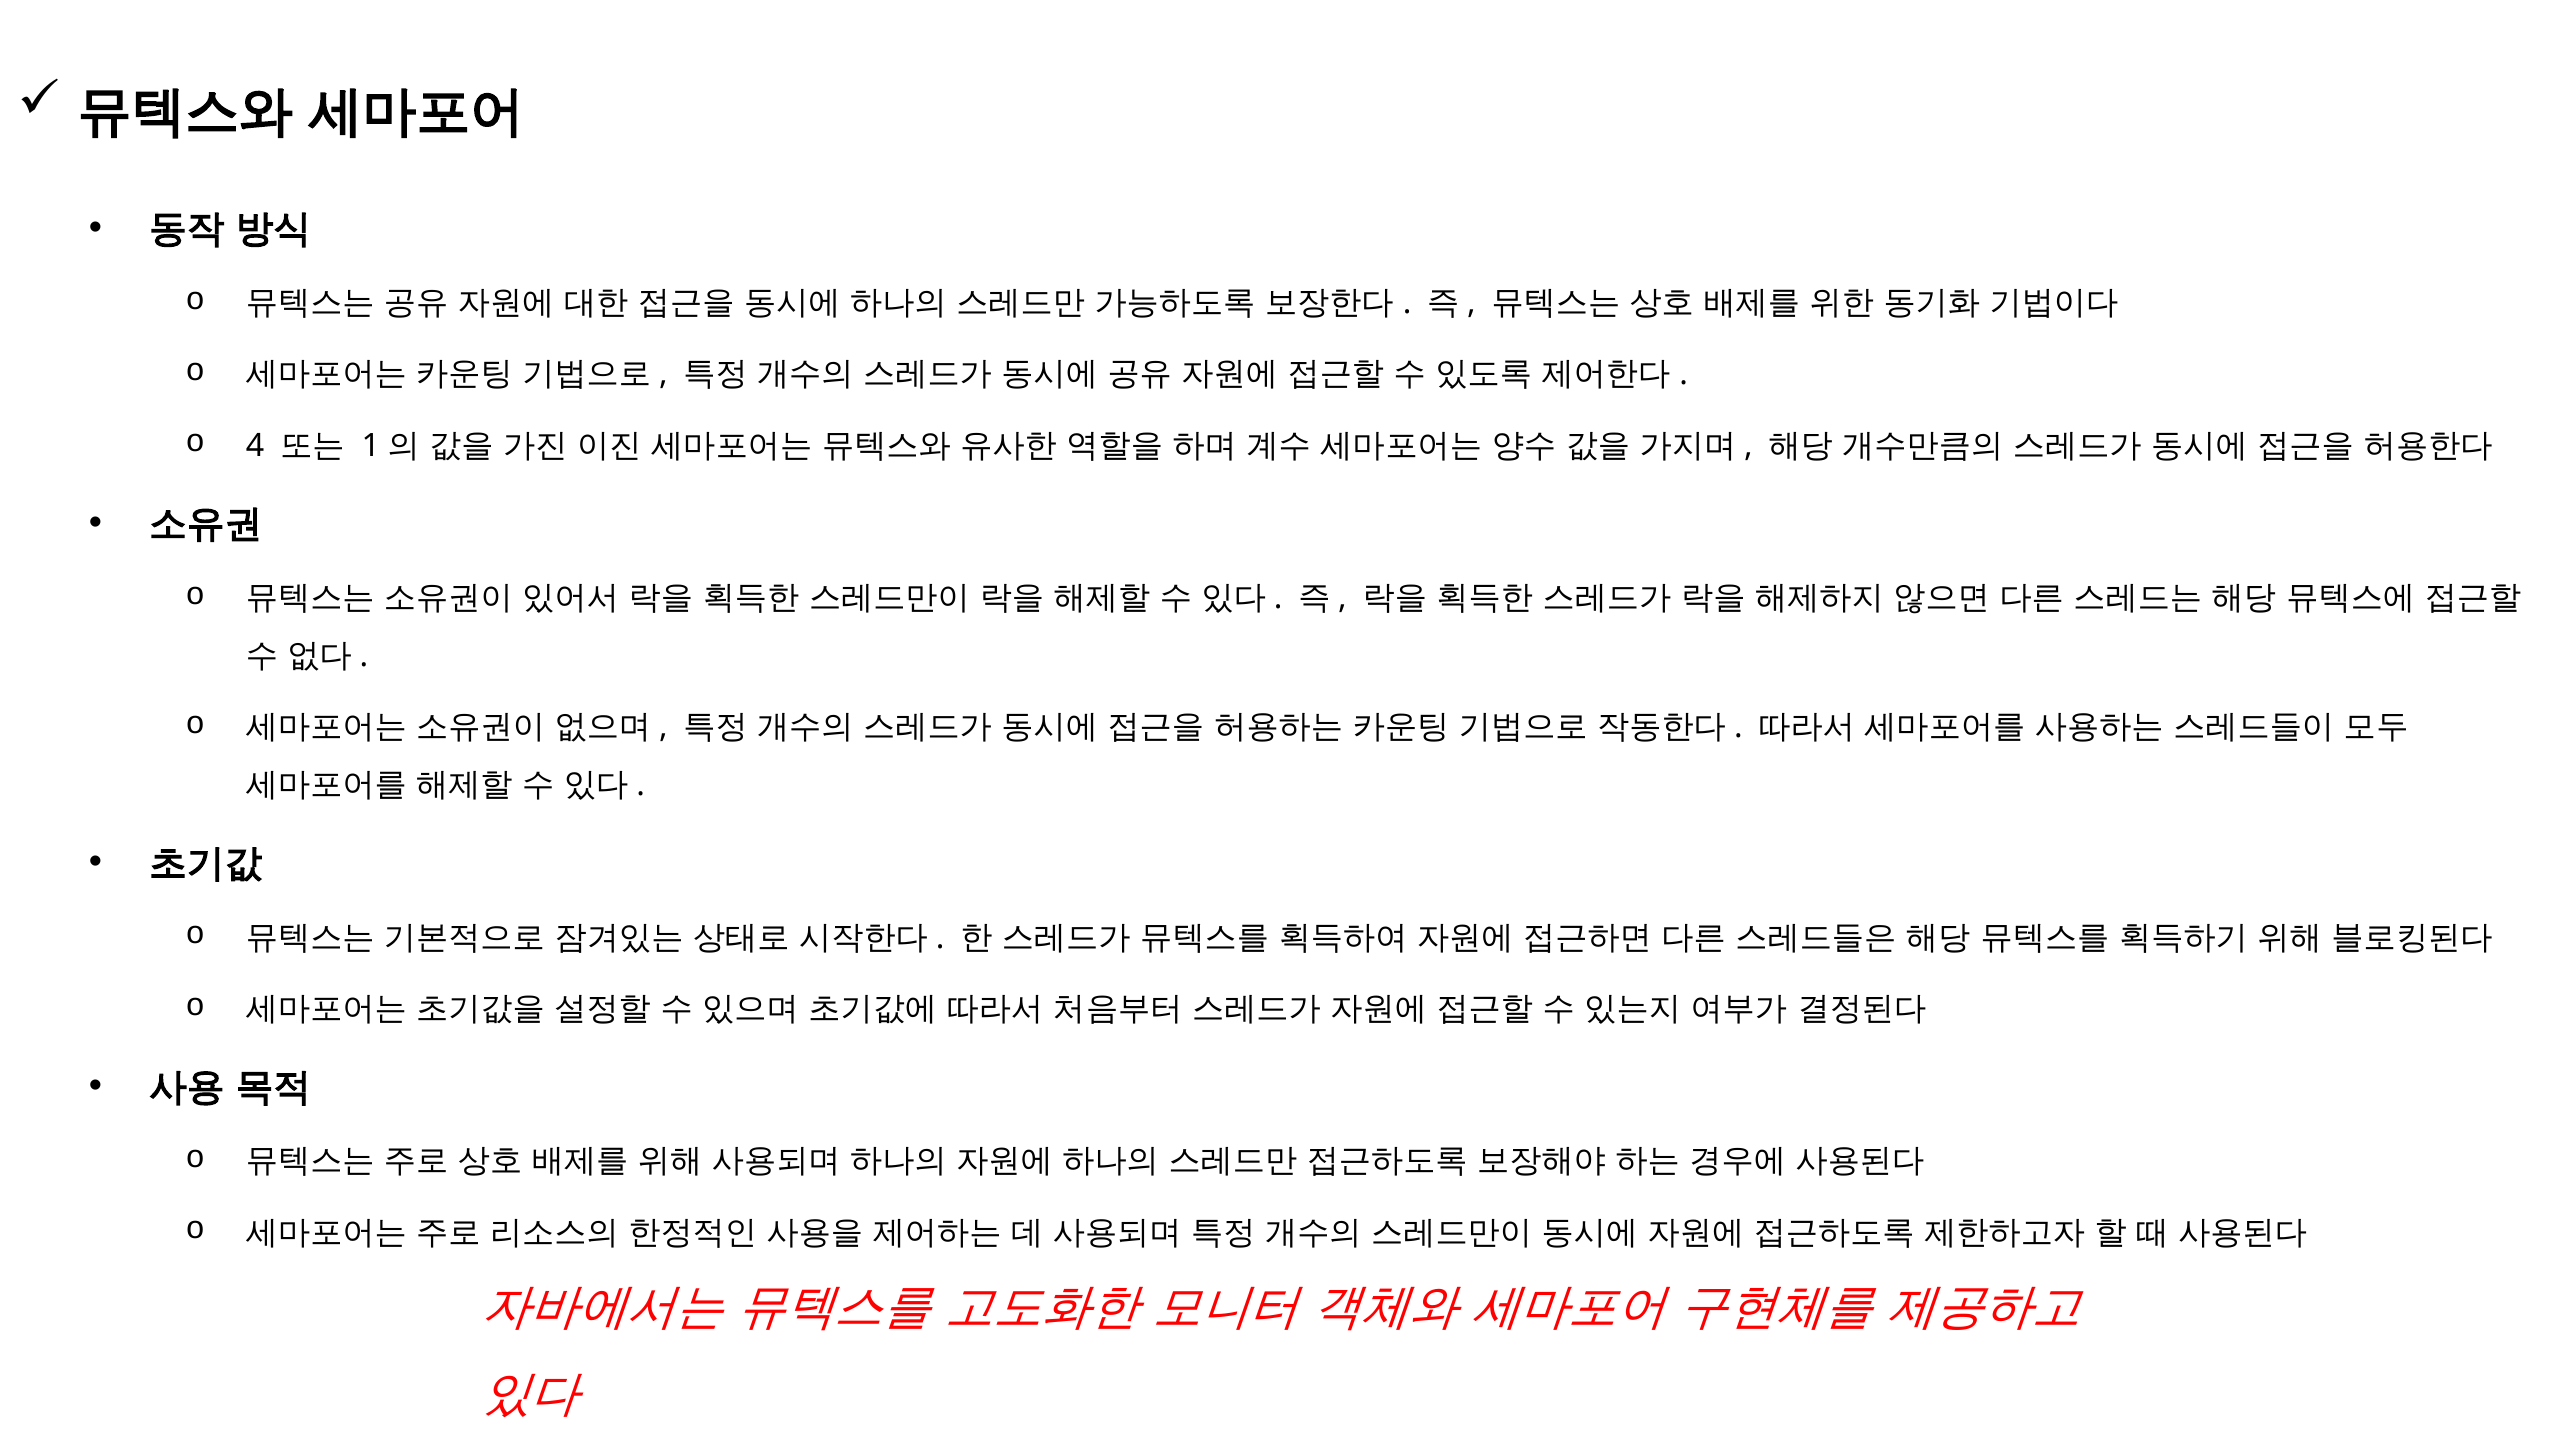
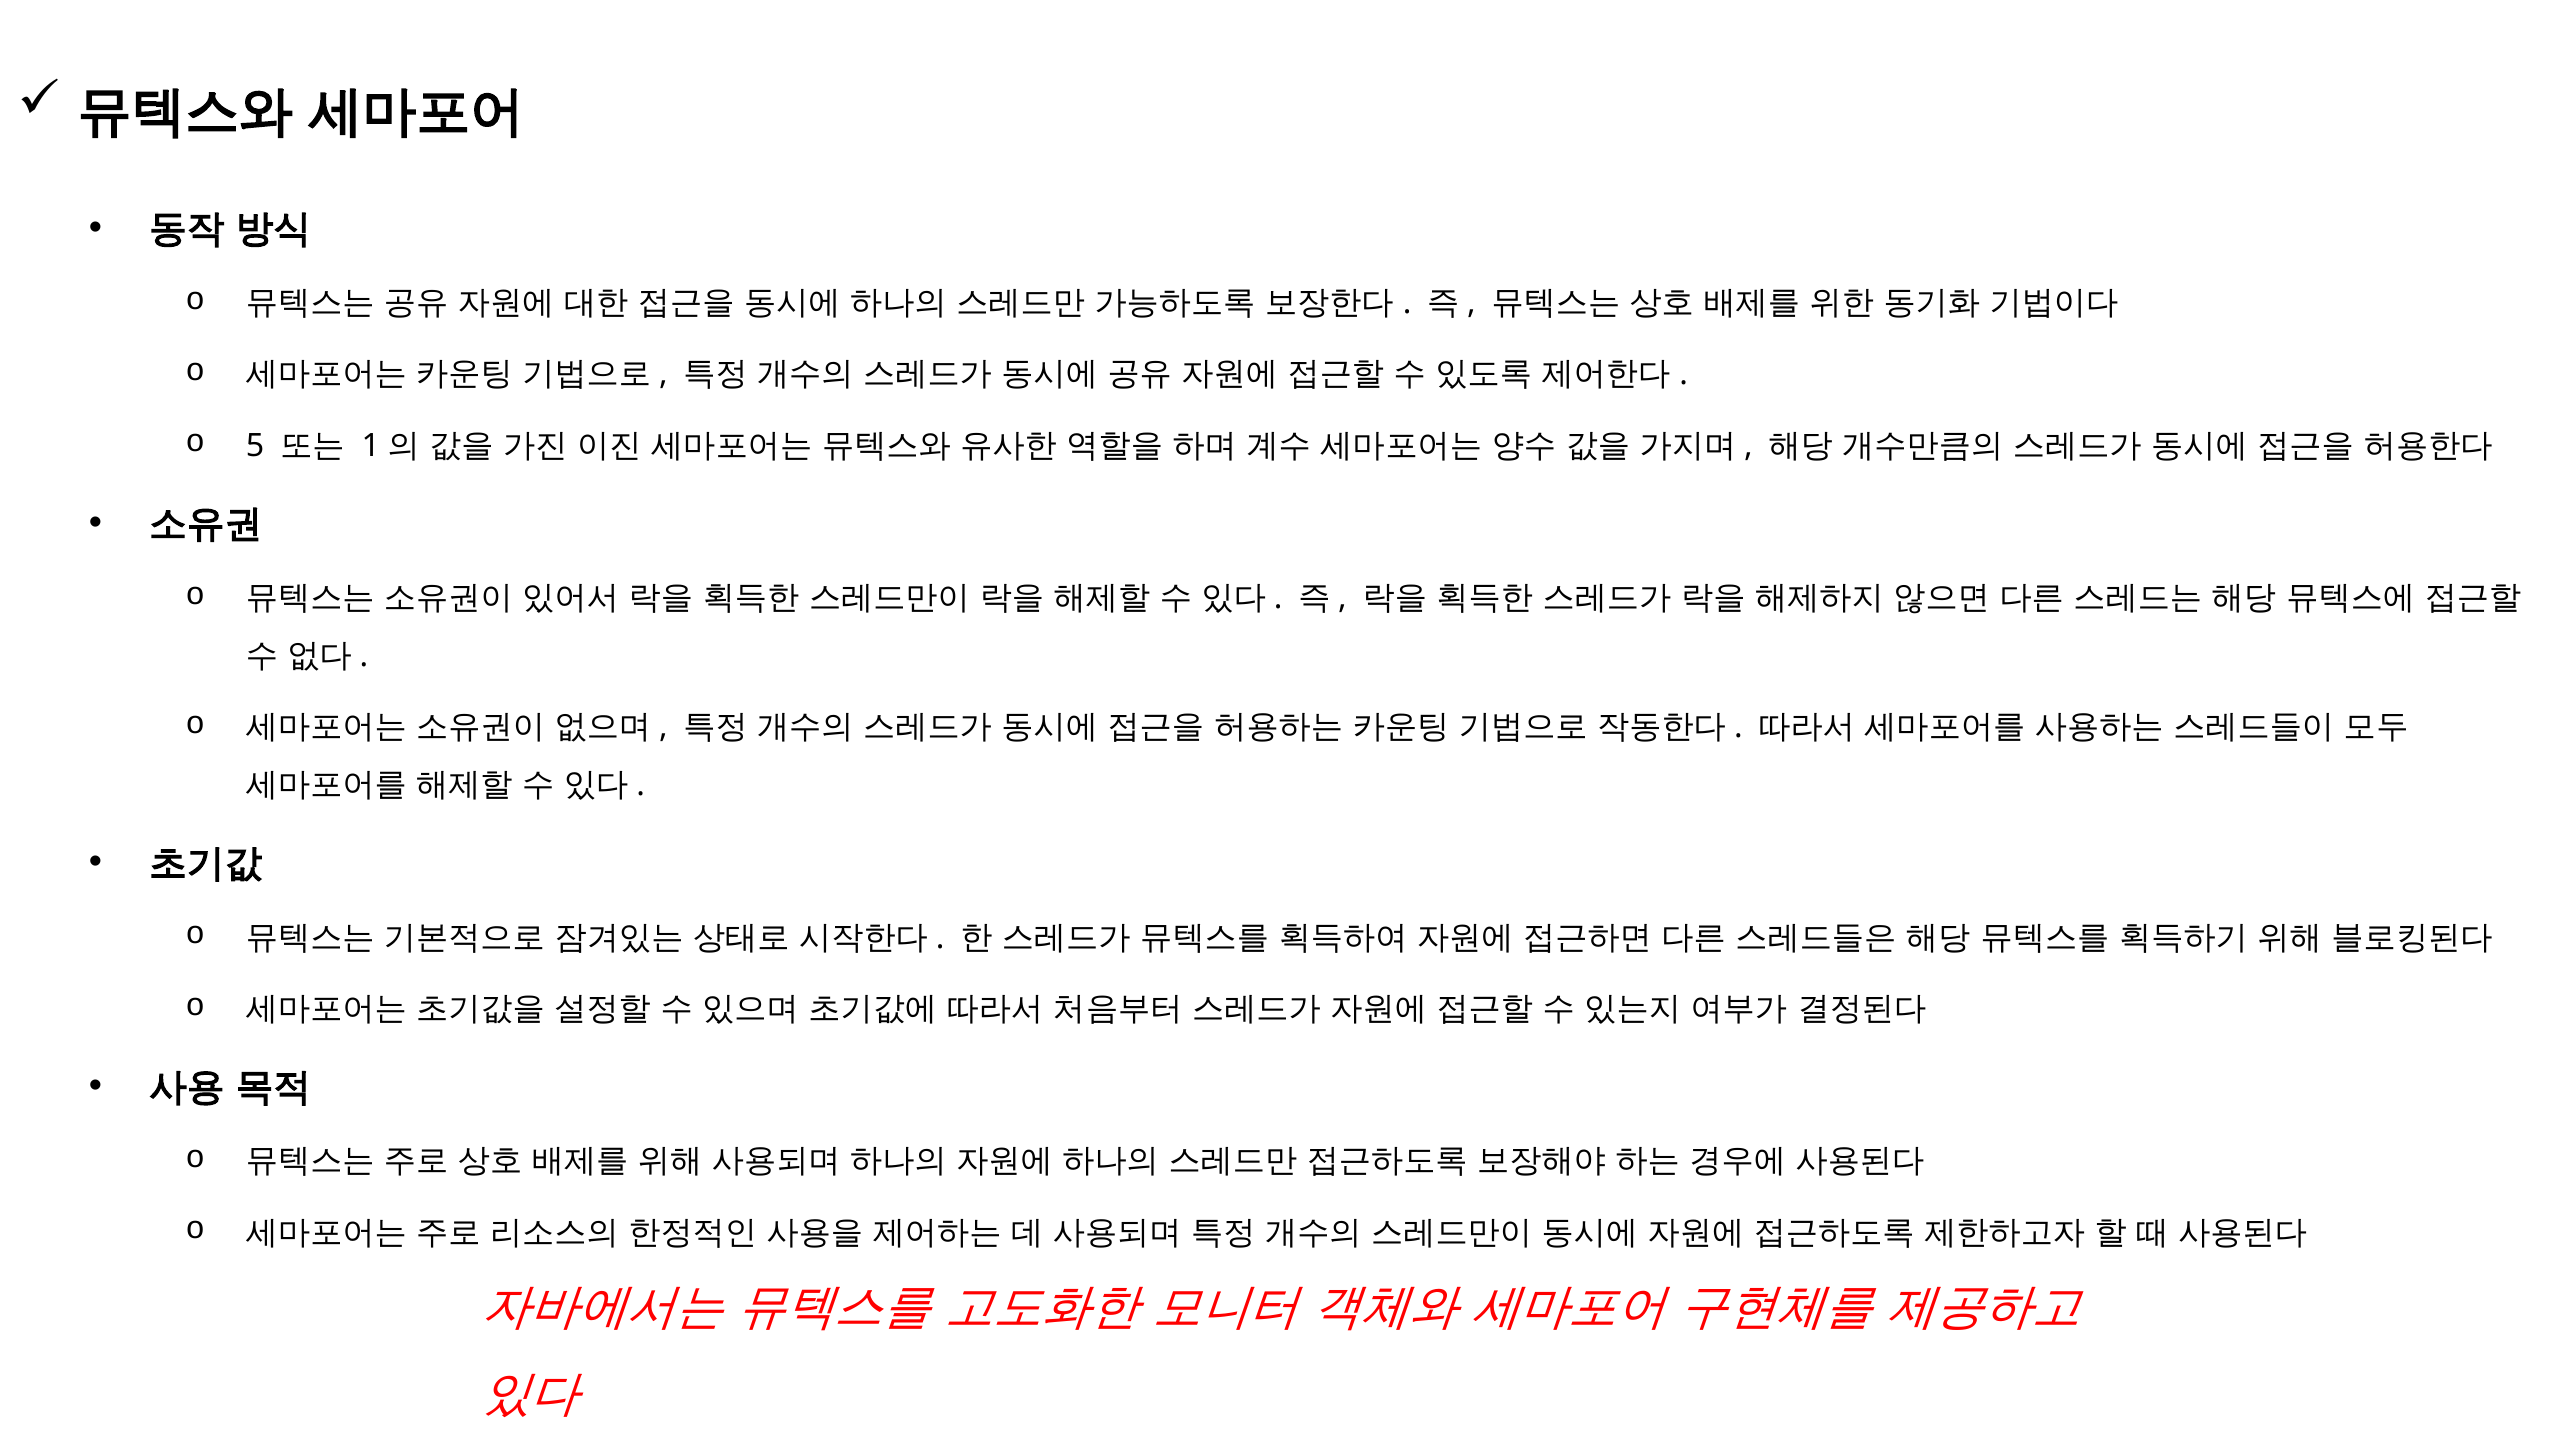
4: 4 -> 5 (255, 446)
